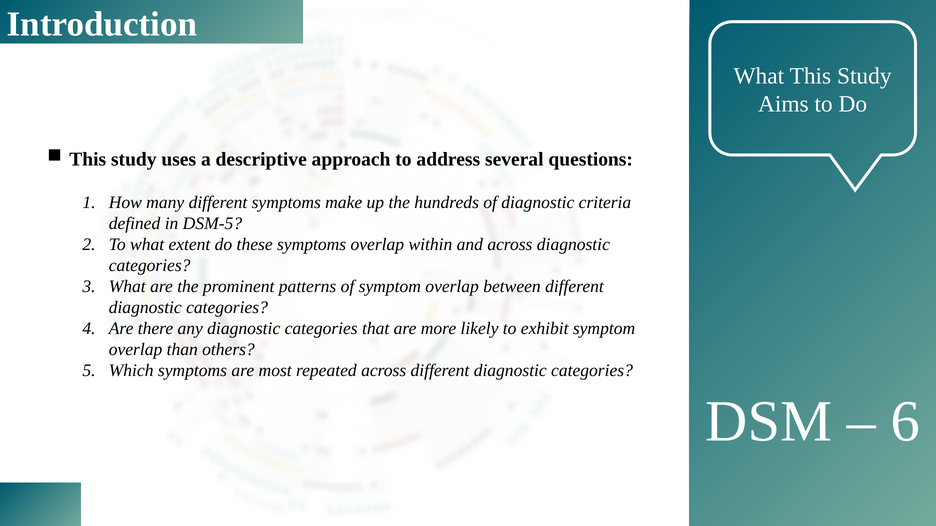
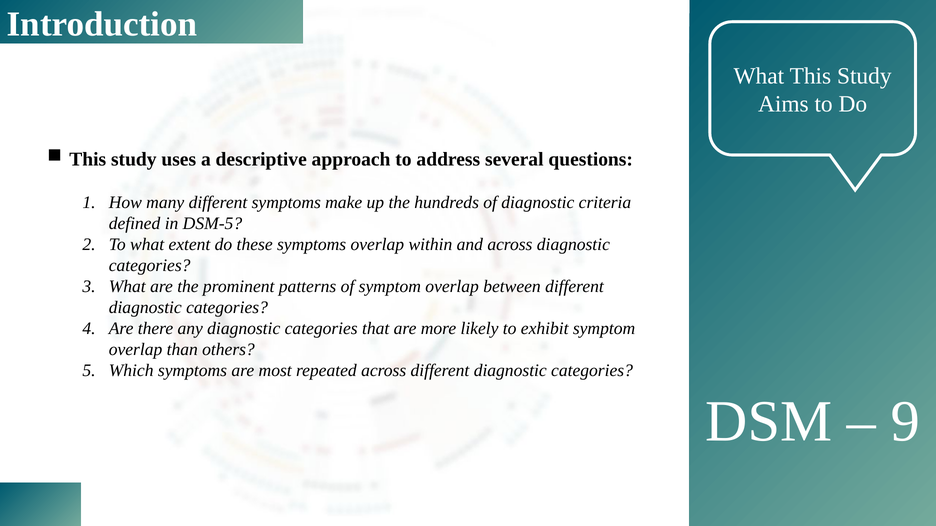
6: 6 -> 9 (905, 422)
